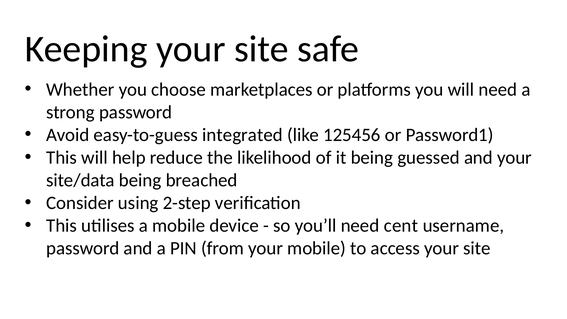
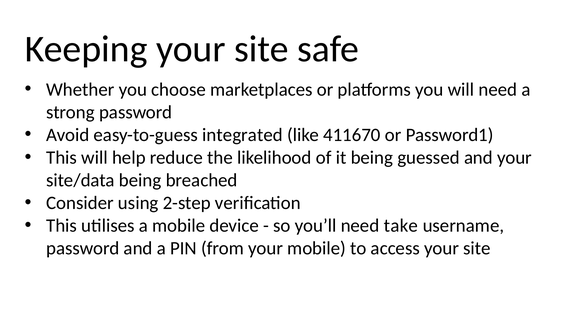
125456: 125456 -> 411670 (352, 135)
cent: cent -> take (401, 225)
